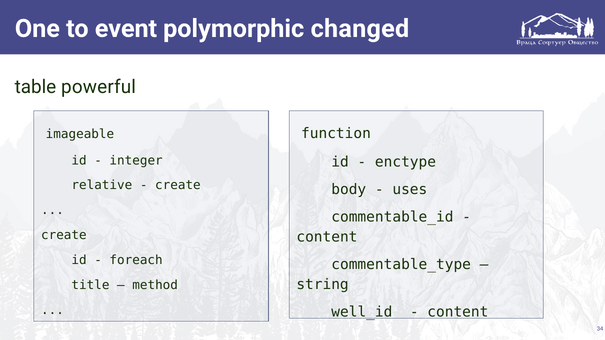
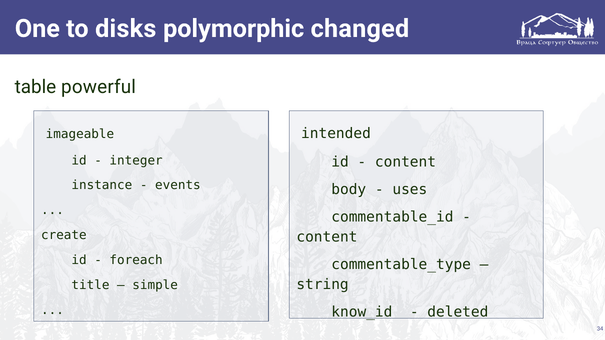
event: event -> disks (126, 29)
function: function -> intended (336, 134)
enctype: enctype -> content (405, 162)
relative: relative -> instance (102, 185)
create: create -> events (178, 185)
method: method -> simple (155, 285)
well_id: well_id -> know_id (362, 312)
content: content -> deleted (458, 312)
